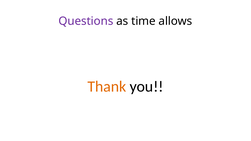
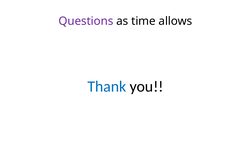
Thank colour: orange -> blue (107, 87)
